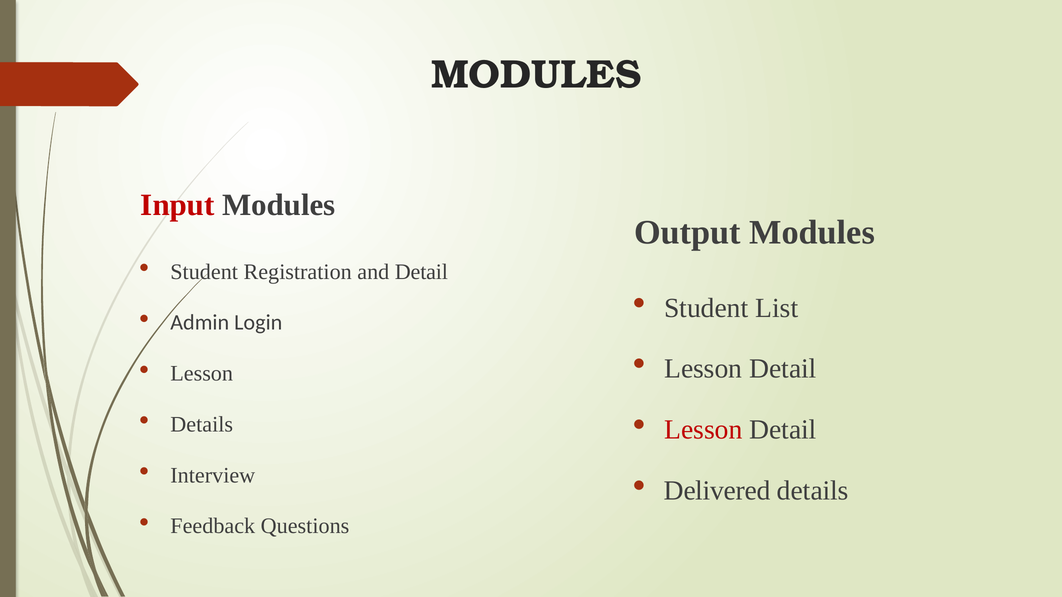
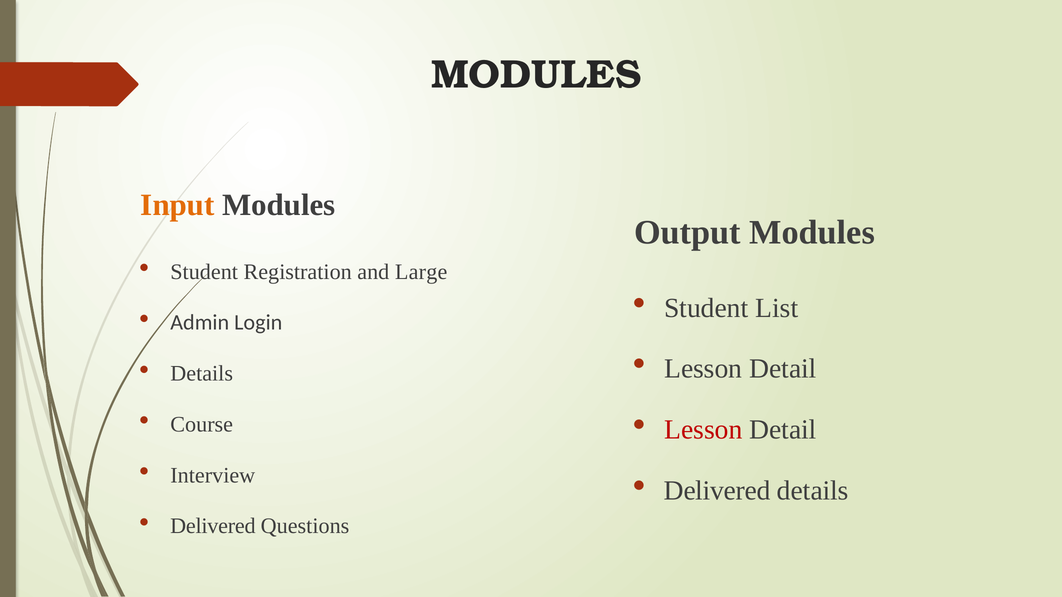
Input colour: red -> orange (177, 205)
and Detail: Detail -> Large (421, 272)
Lesson: Lesson -> Details (202, 374)
Details: Details -> Course (202, 425)
Feedback: Feedback -> Delivered (213, 526)
